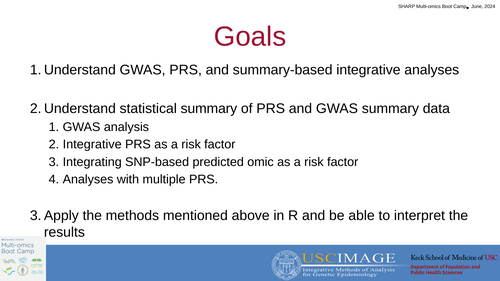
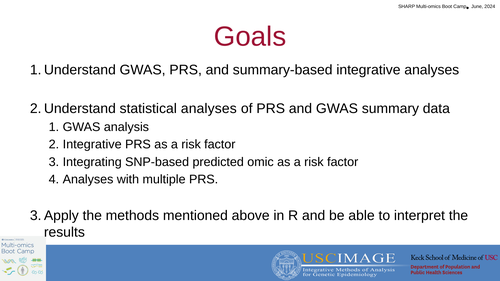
statistical summary: summary -> analyses (209, 109)
